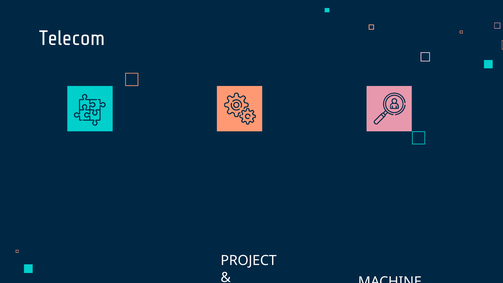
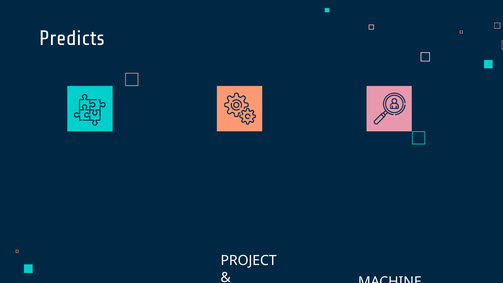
Telecom: Telecom -> Predicts (72, 38)
